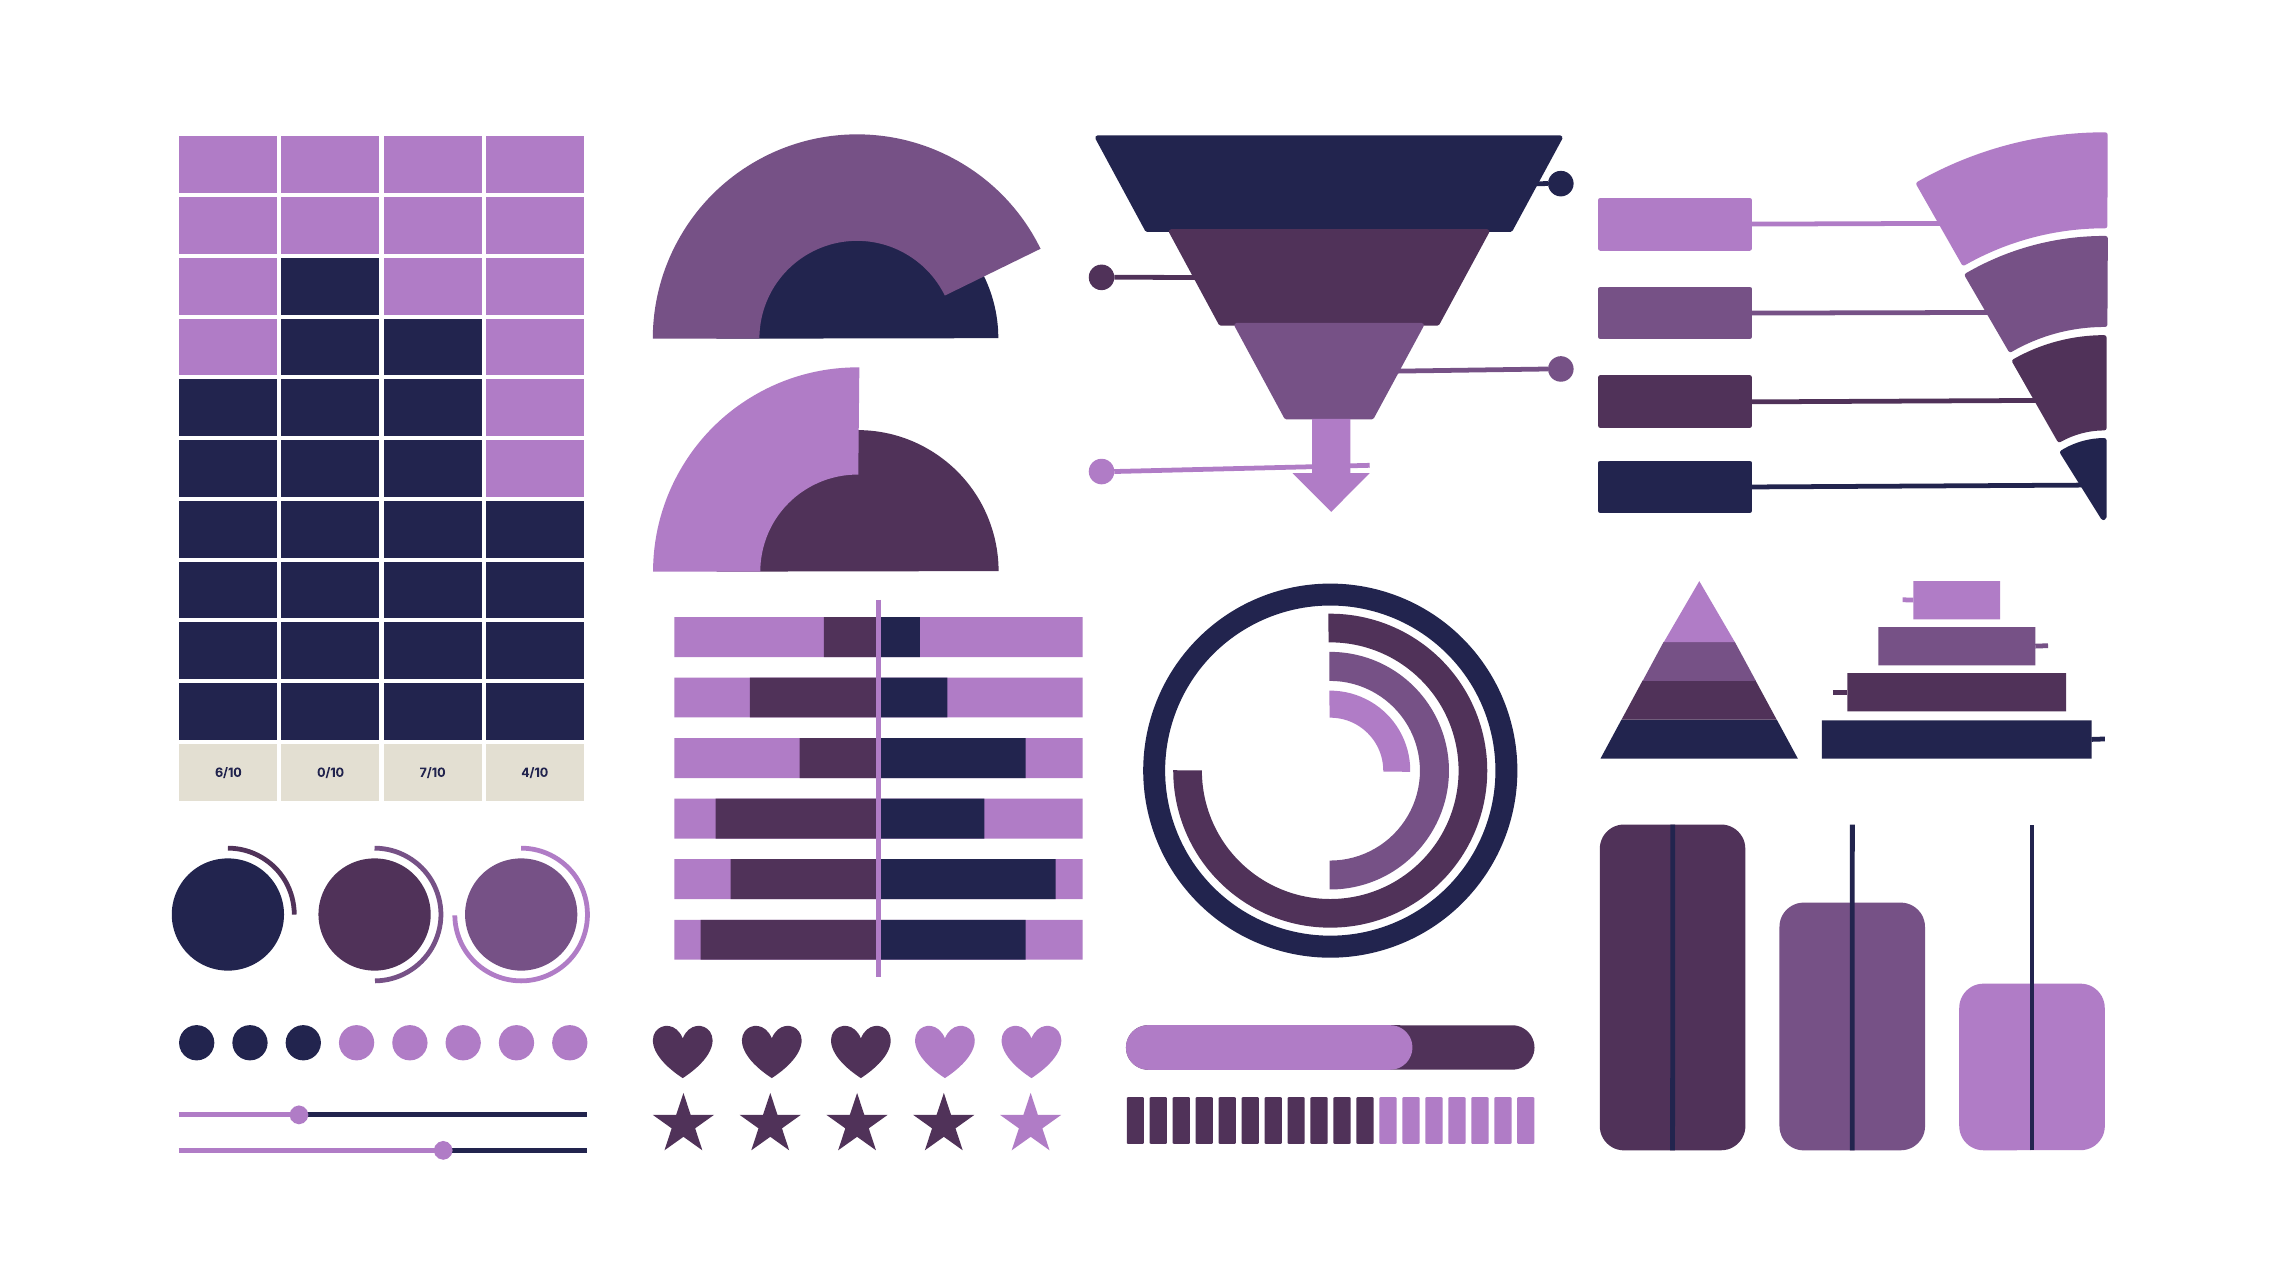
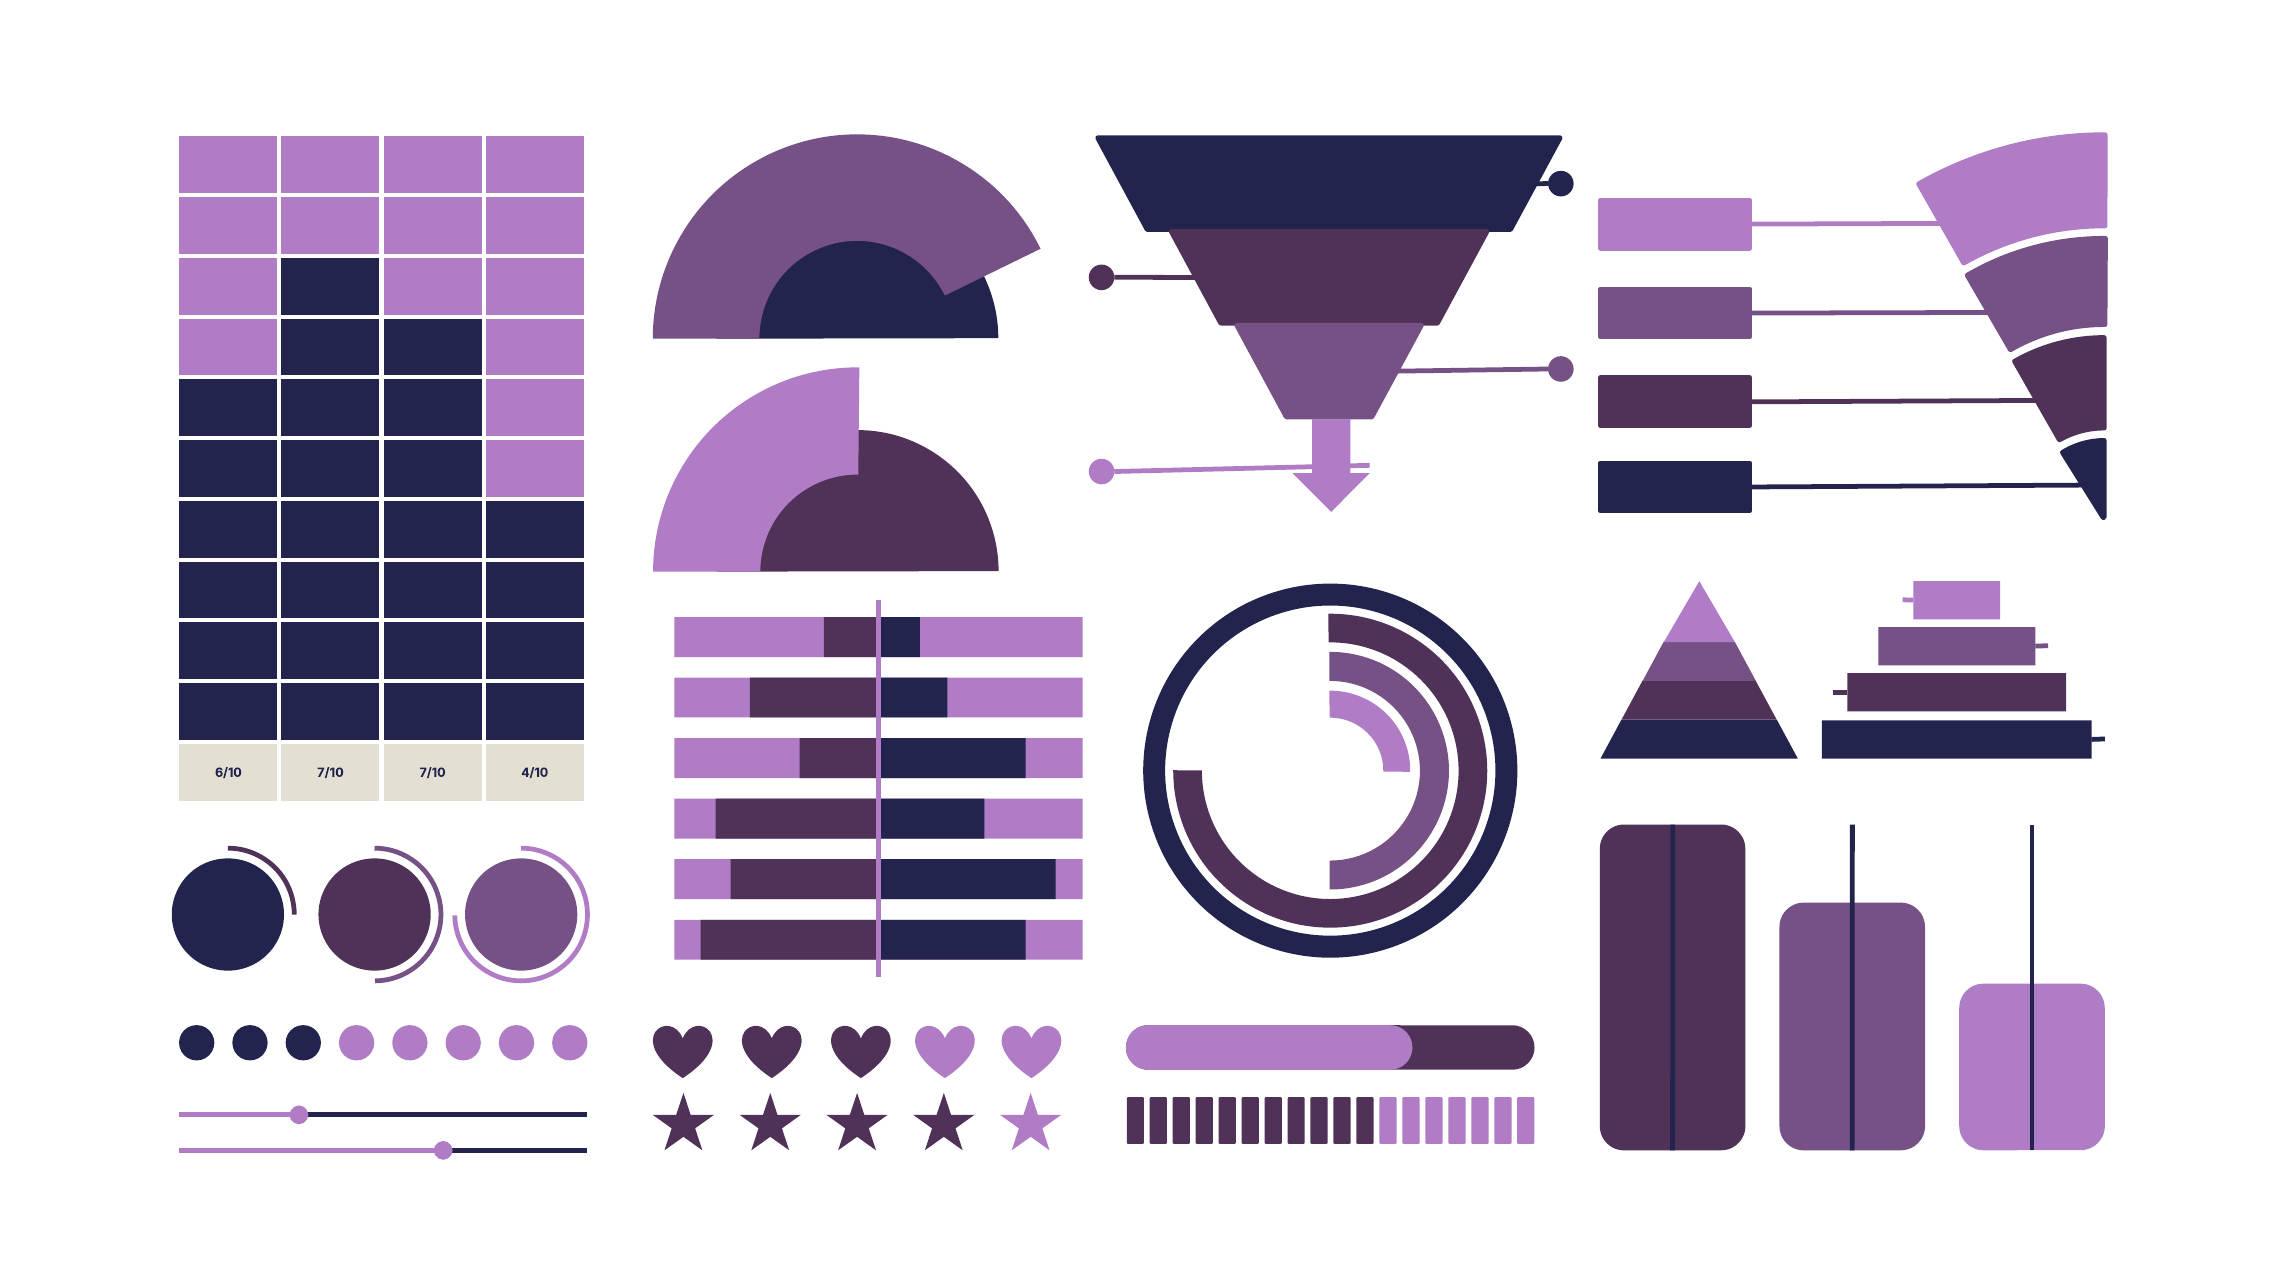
6/10 0/10: 0/10 -> 7/10 (330, 773)
